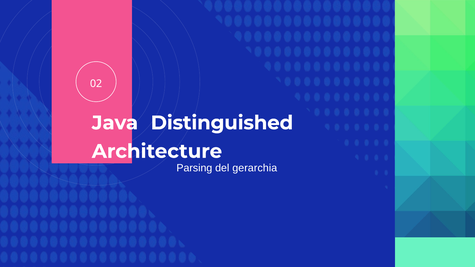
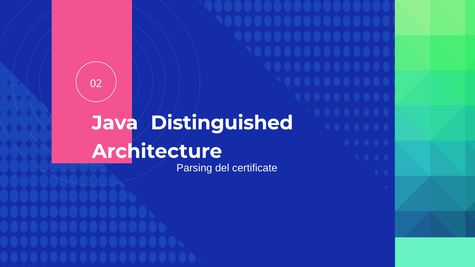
gerarchia: gerarchia -> certificate (255, 168)
